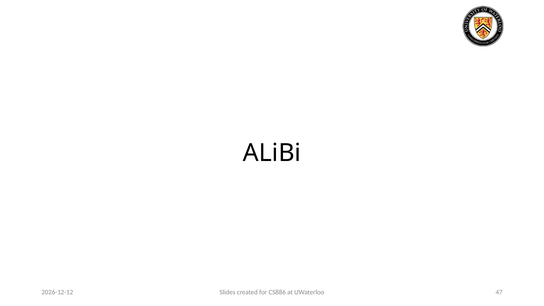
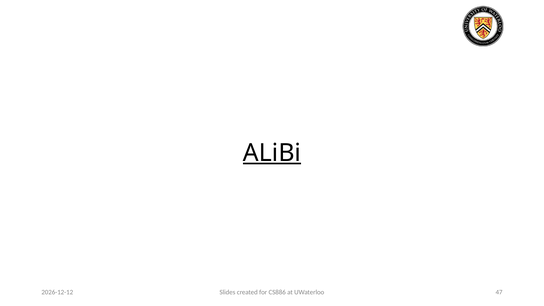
ALiBi underline: none -> present (272, 153)
